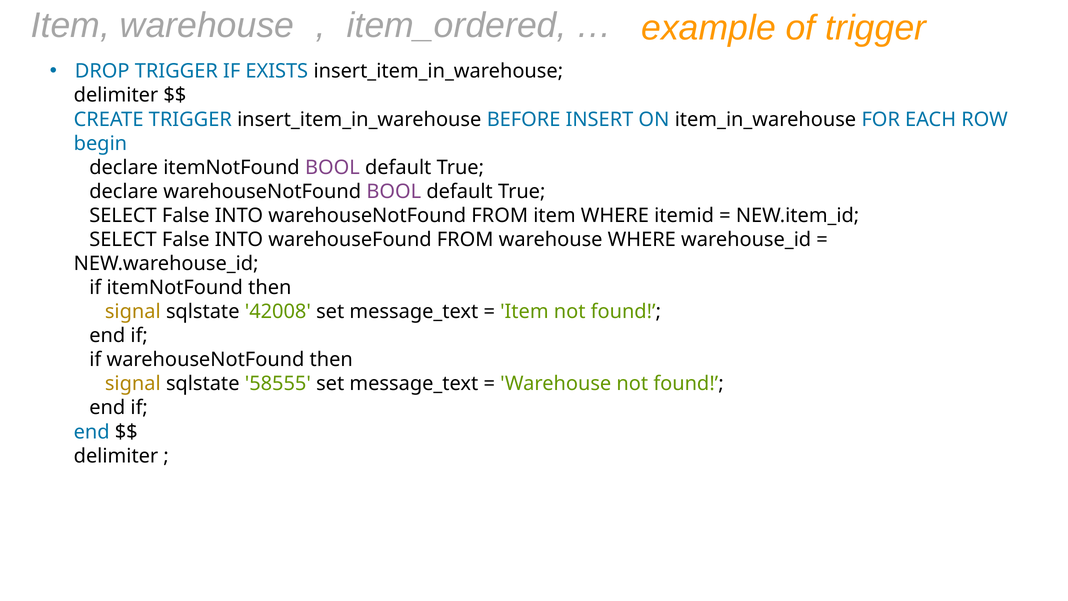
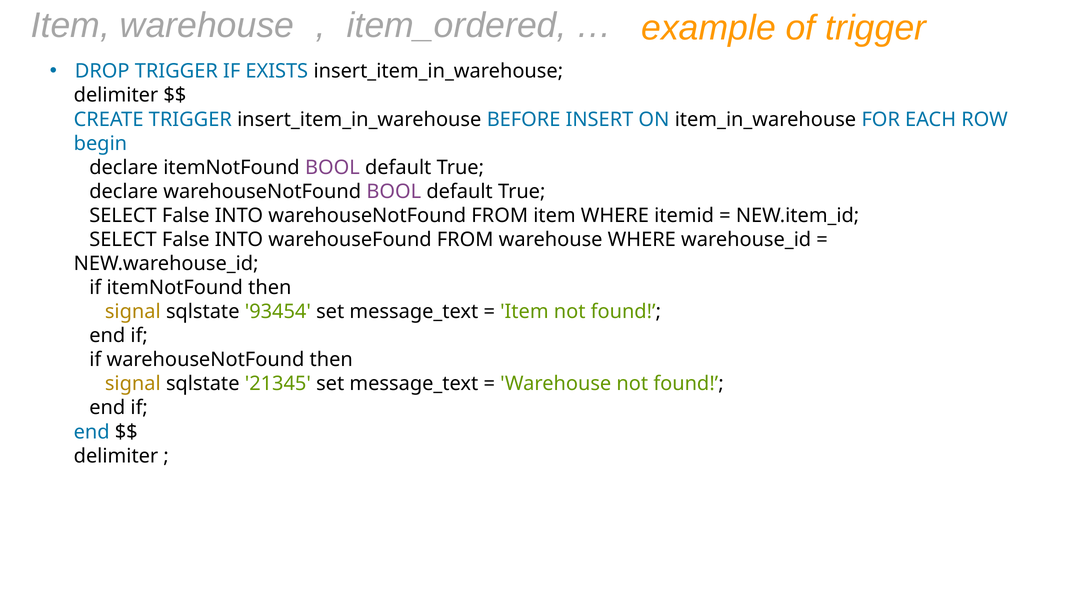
42008: 42008 -> 93454 (278, 312)
58555: 58555 -> 21345 (278, 384)
